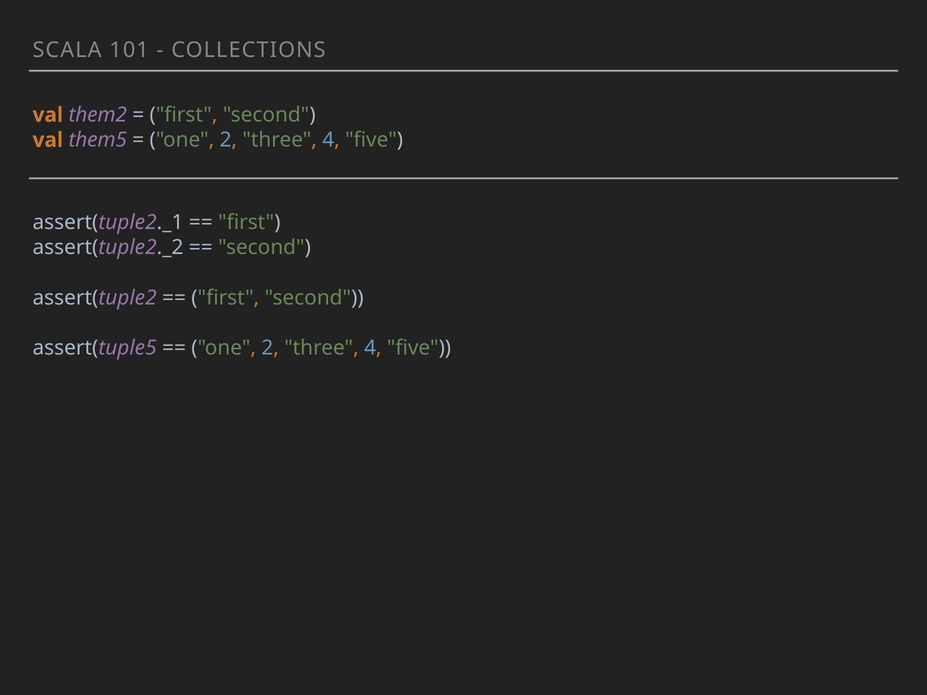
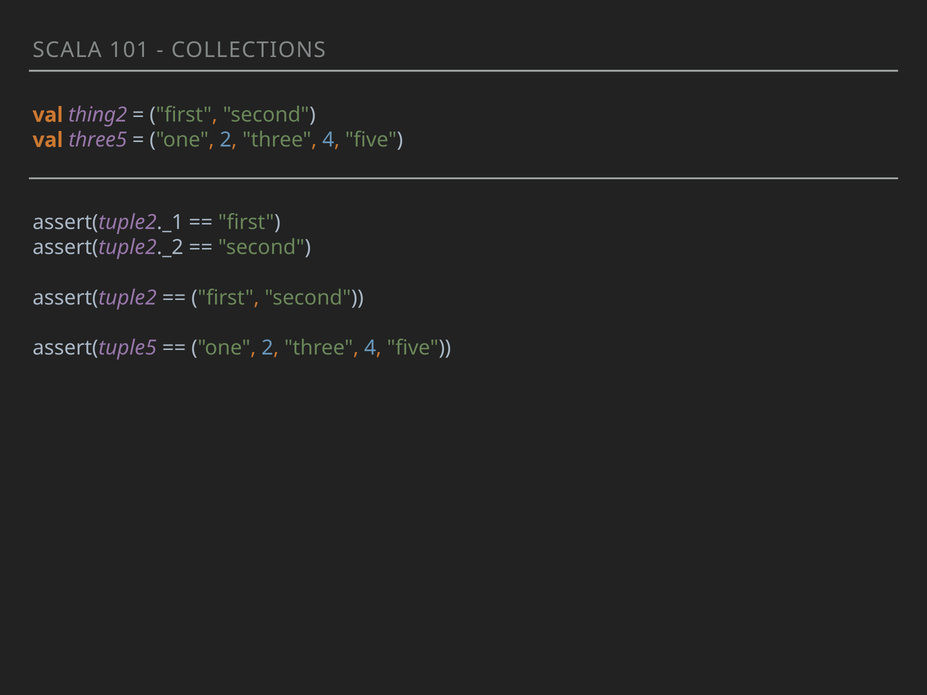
them2: them2 -> thing2 (98, 115)
them5: them5 -> three5 (98, 140)
